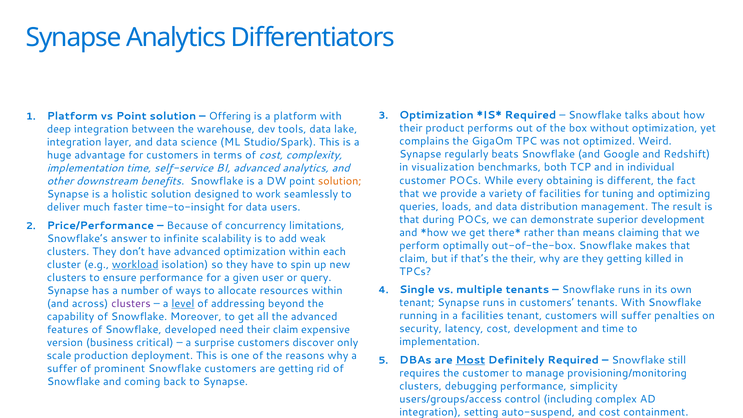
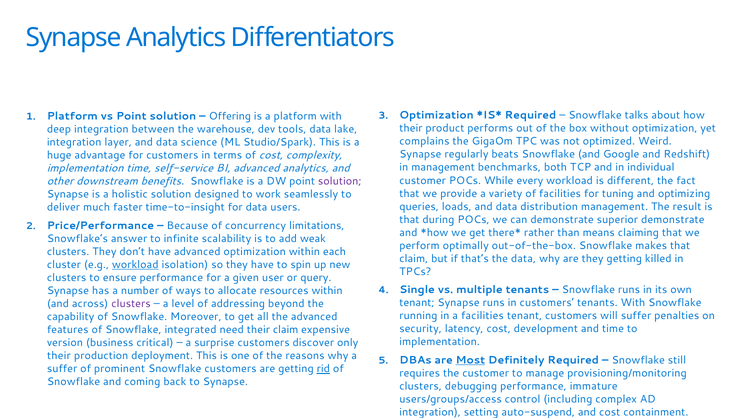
in visualization: visualization -> management (443, 167)
every obtaining: obtaining -> workload (570, 180)
solution colour: orange -> purple (340, 181)
superior development: development -> demonstrate (673, 219)
the their: their -> data (524, 258)
level underline: present -> none (183, 304)
developed: developed -> integrated (191, 330)
scale: scale -> their (59, 356)
rid underline: none -> present (323, 369)
simplicity: simplicity -> immature (594, 386)
